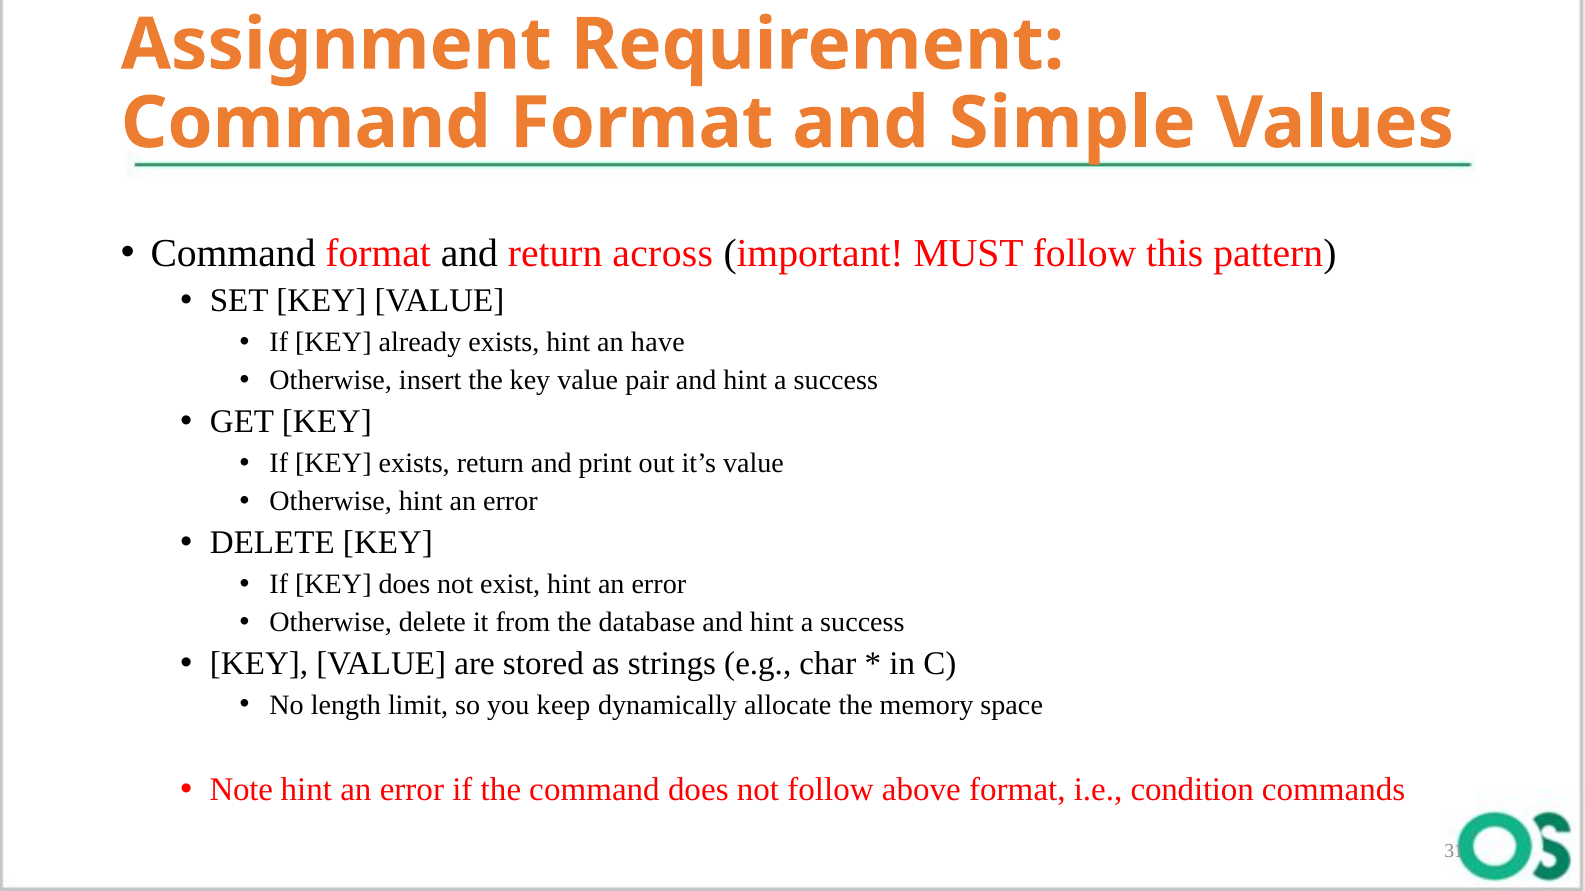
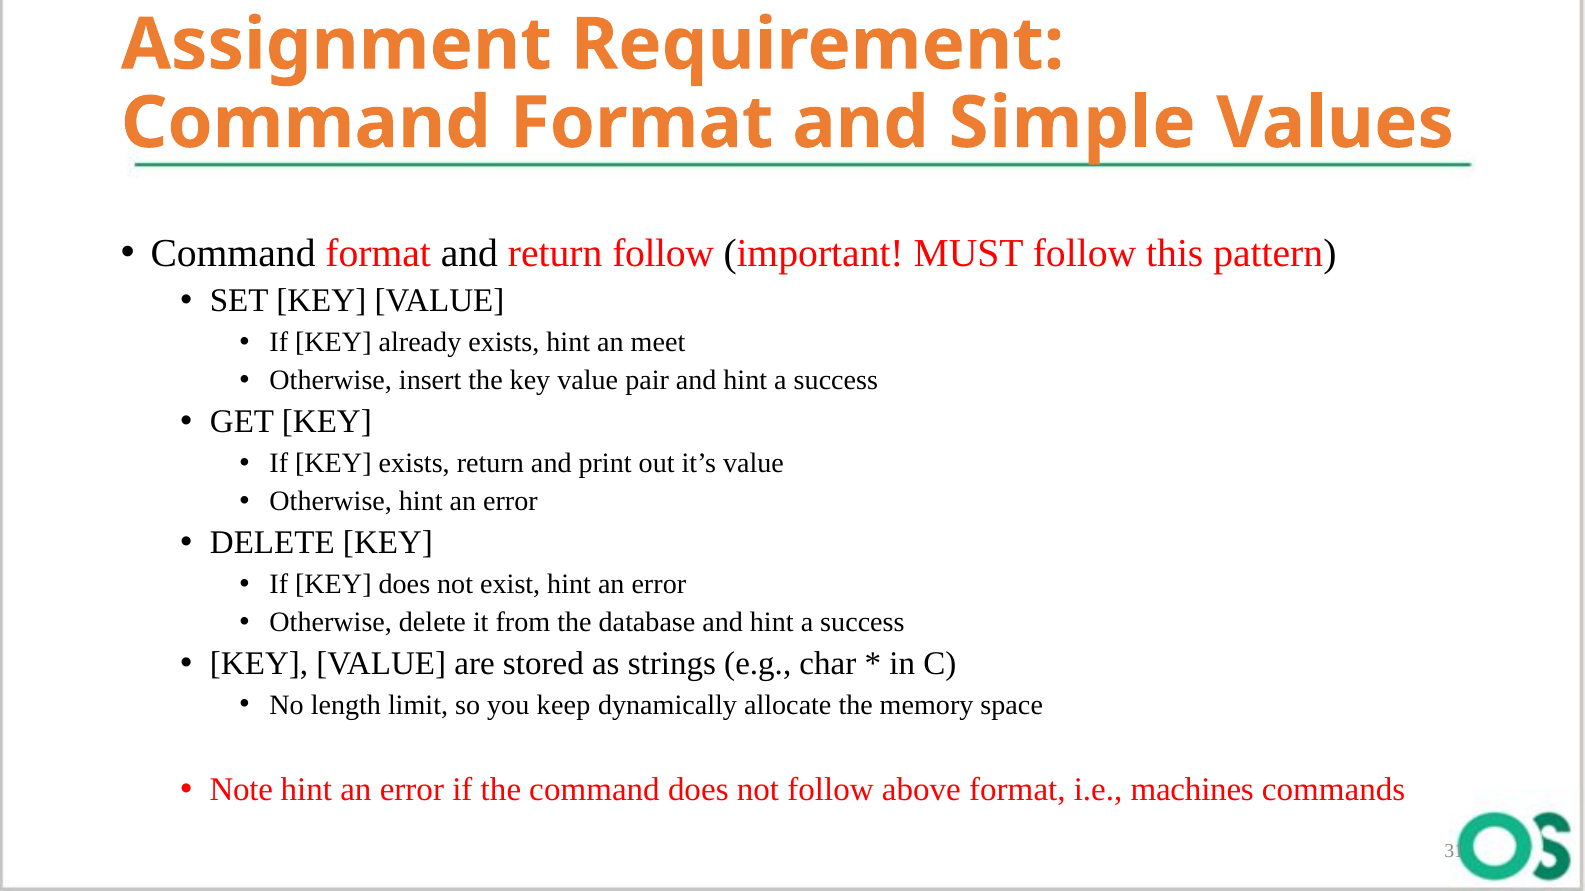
return across: across -> follow (663, 253)
have: have -> meet (658, 342)
condition: condition -> machines (1192, 790)
